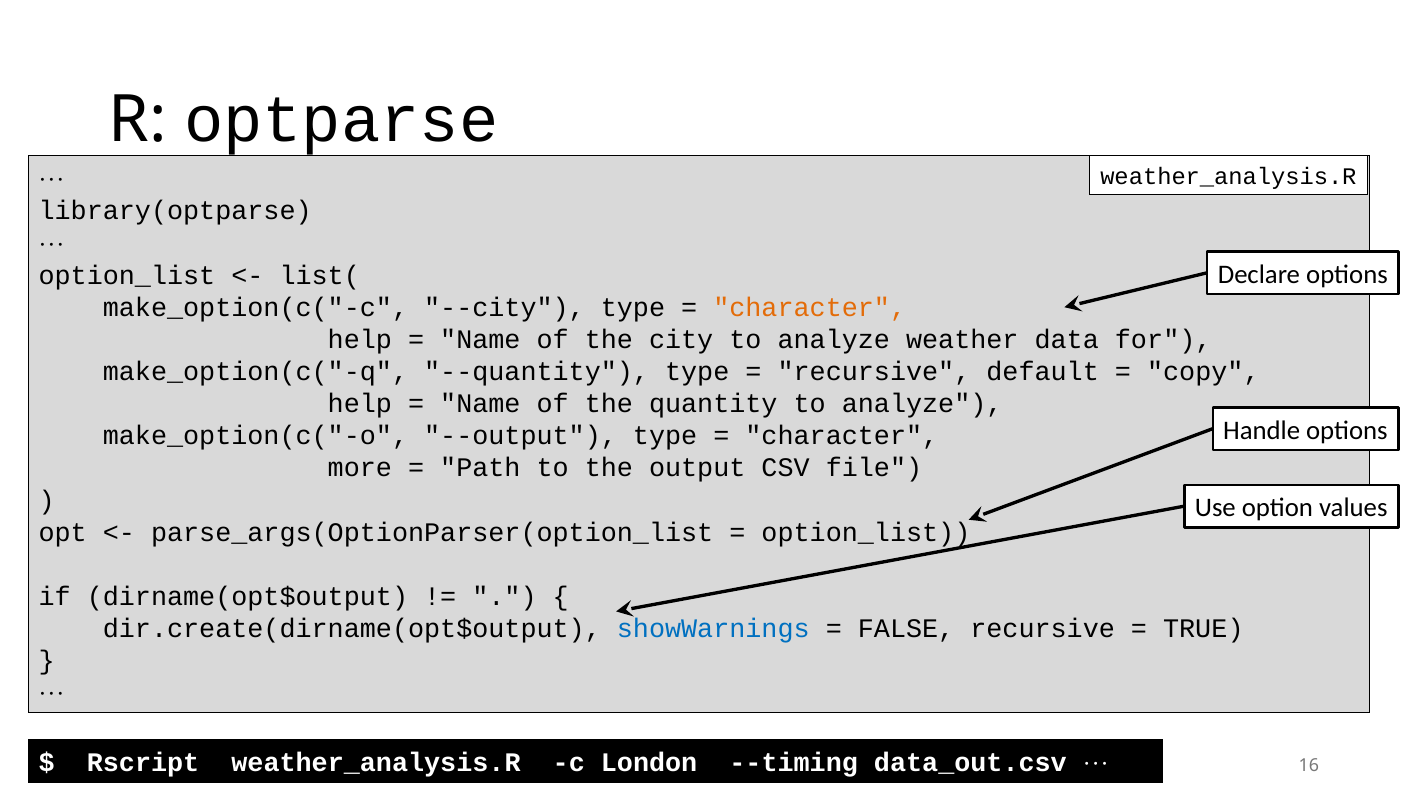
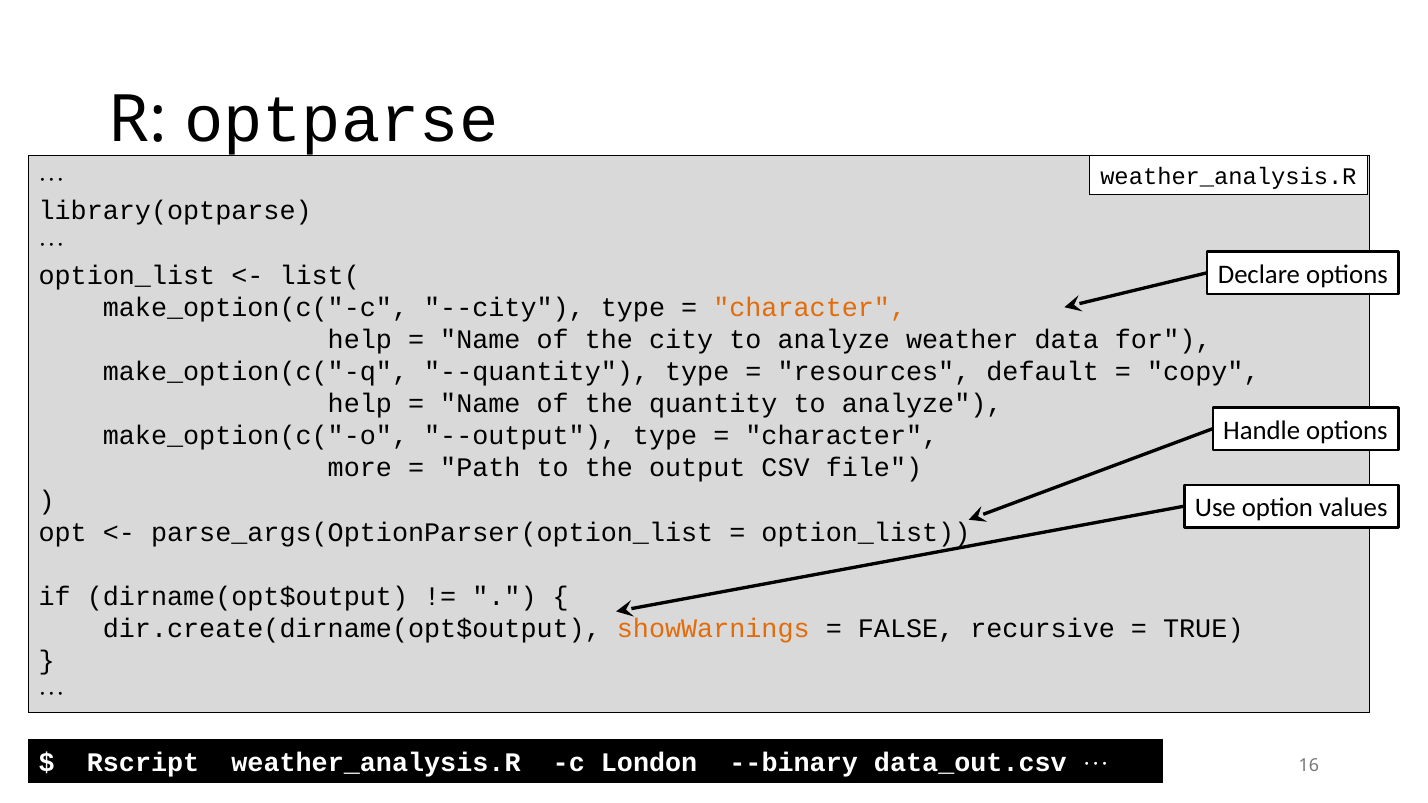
recursive: recursive -> resources (874, 372)
showWarnings colour: blue -> orange (713, 629)
--timing: --timing -> --binary (794, 763)
